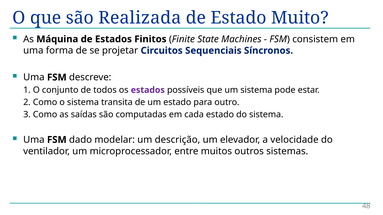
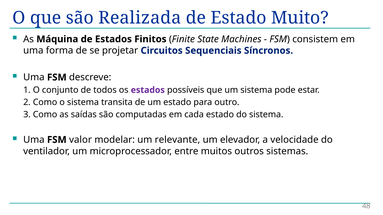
dado: dado -> valor (80, 140)
descrição: descrição -> relevante (177, 140)
